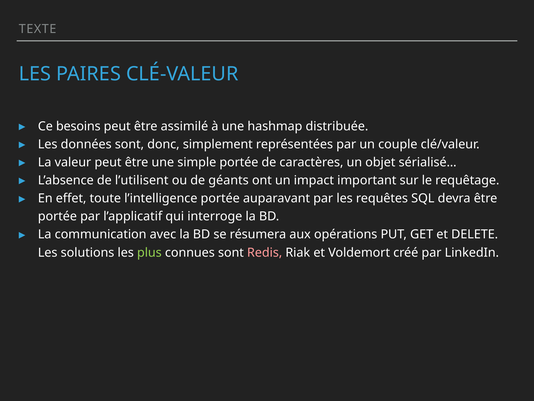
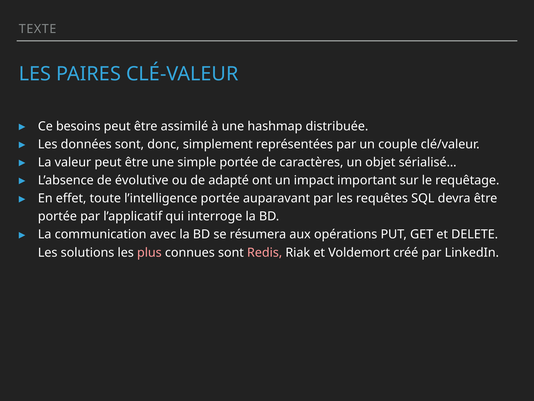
lʼutilisent: lʼutilisent -> évolutive (142, 180)
géants: géants -> adapté (229, 180)
plus colour: light green -> pink (149, 252)
